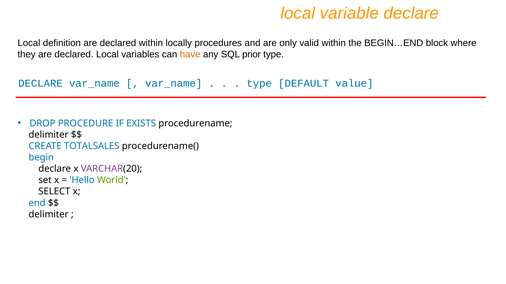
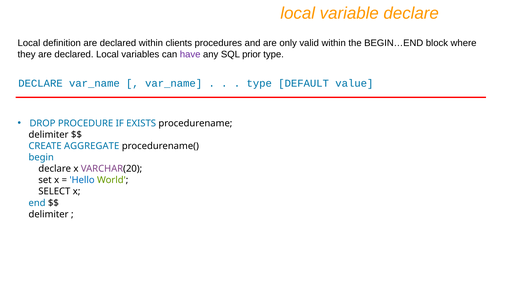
locally: locally -> clients (179, 43)
have colour: orange -> purple (190, 54)
TOTALSALES: TOTALSALES -> AGGREGATE (92, 146)
